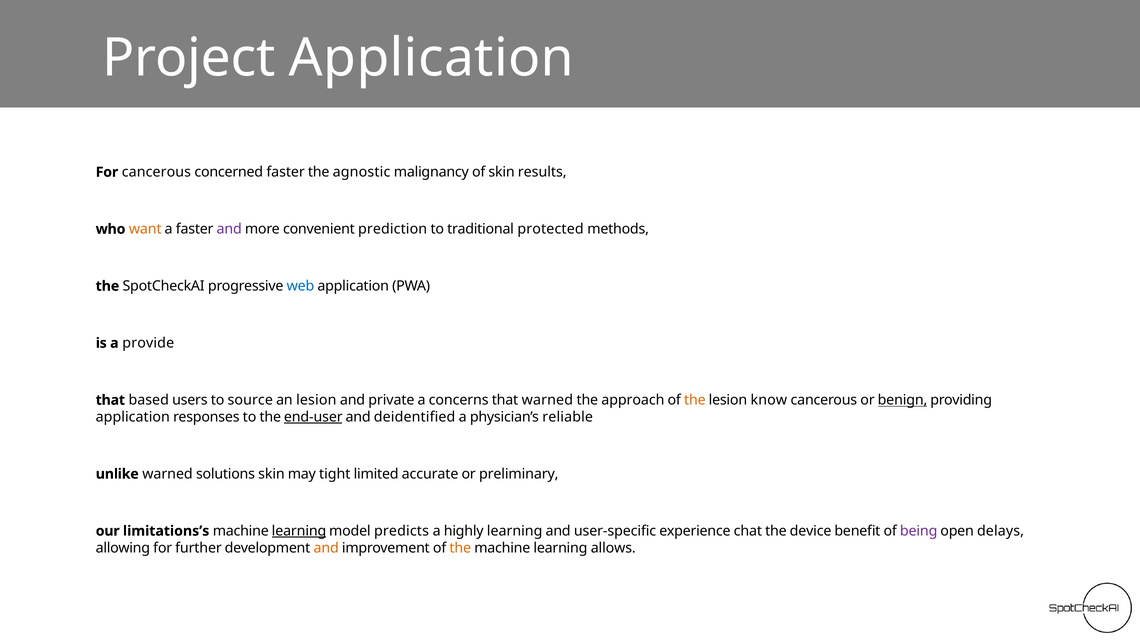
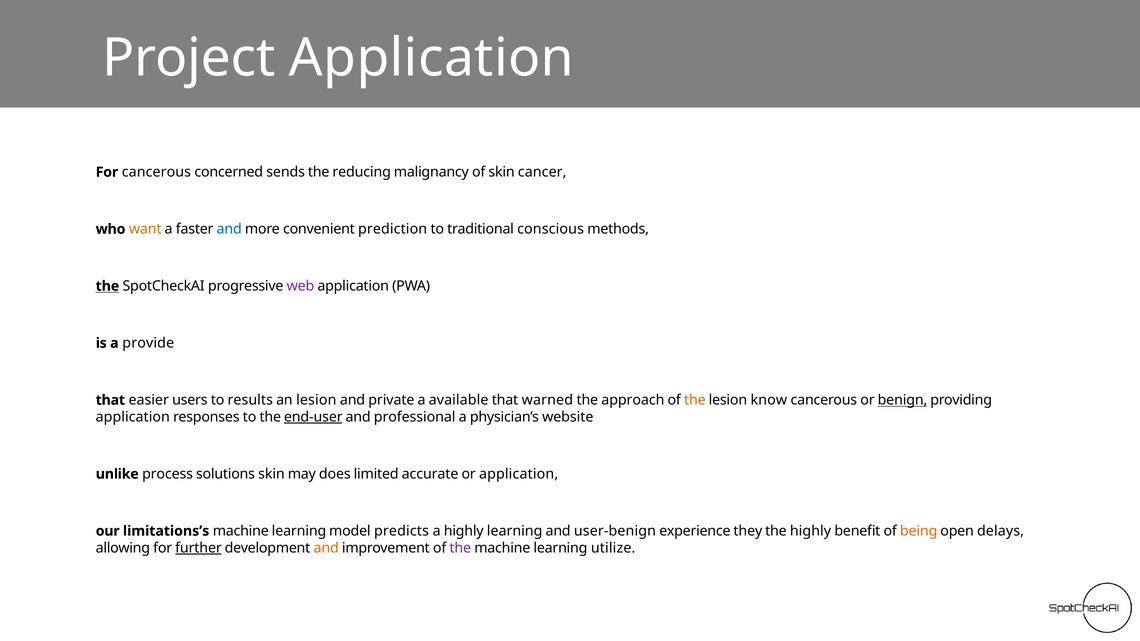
concerned faster: faster -> sends (286, 172)
agnostic: agnostic -> reducing (362, 172)
results: results -> cancer (542, 172)
and colour: purple -> blue (229, 229)
protected: protected -> conscious (551, 229)
the underline: none -> present (107, 286)
web colour: blue -> purple (301, 286)
based: based -> easier (149, 400)
source: source -> results (250, 400)
concerns: concerns -> available (459, 400)
deidentified: deidentified -> professional (415, 417)
reliable: reliable -> website (568, 417)
unlike warned: warned -> process (168, 474)
tight: tight -> does (335, 474)
or preliminary: preliminary -> application (519, 474)
learning underline: present -> none (299, 531)
user-specific: user-specific -> user-benign (615, 531)
chat: chat -> they (748, 531)
the device: device -> highly (810, 531)
being colour: purple -> orange (919, 531)
further underline: none -> present (199, 548)
the colour: orange -> purple (460, 548)
allows: allows -> utilize (613, 548)
